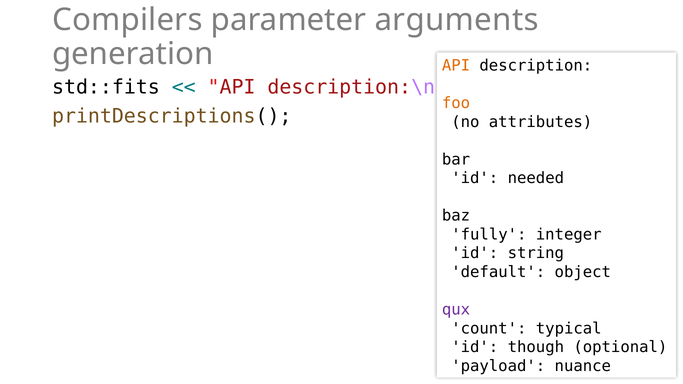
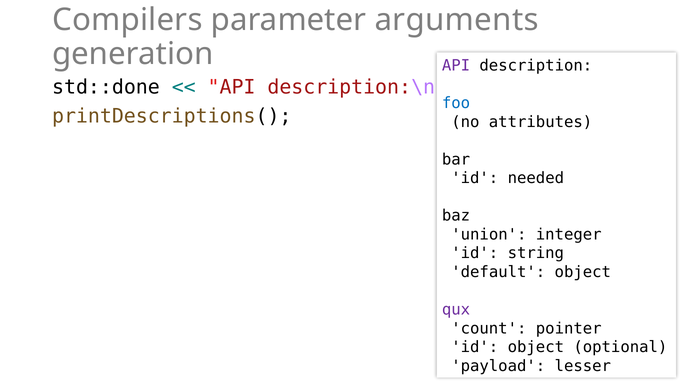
API colour: orange -> purple (456, 66)
std::fits: std::fits -> std::done (106, 87)
foo colour: orange -> blue (456, 103)
fully: fully -> union (489, 235)
typical: typical -> pointer (569, 329)
id though: though -> object (536, 347)
nuance: nuance -> lesser (583, 366)
